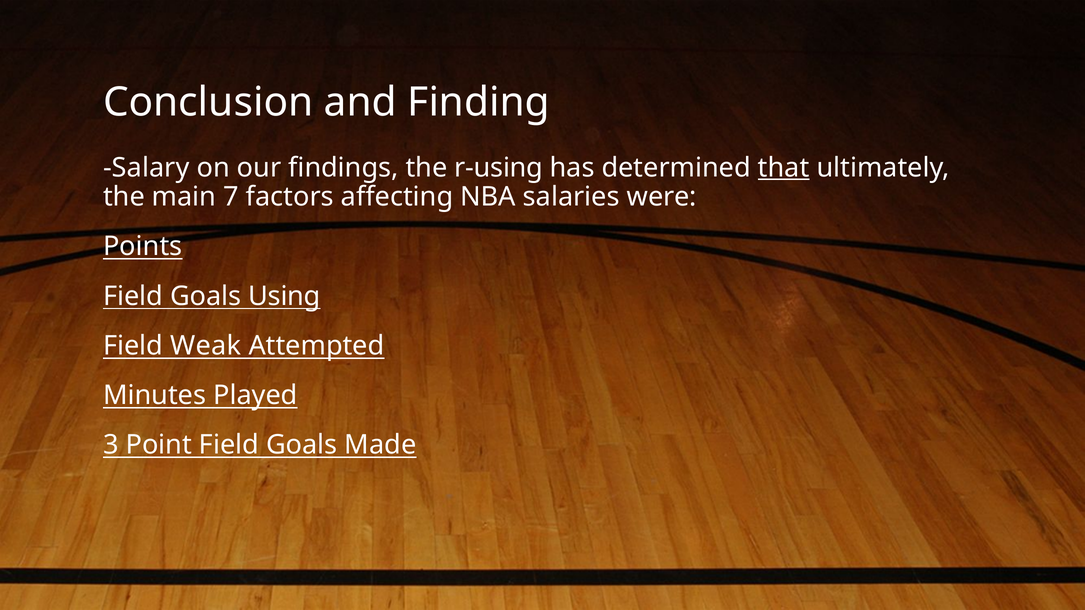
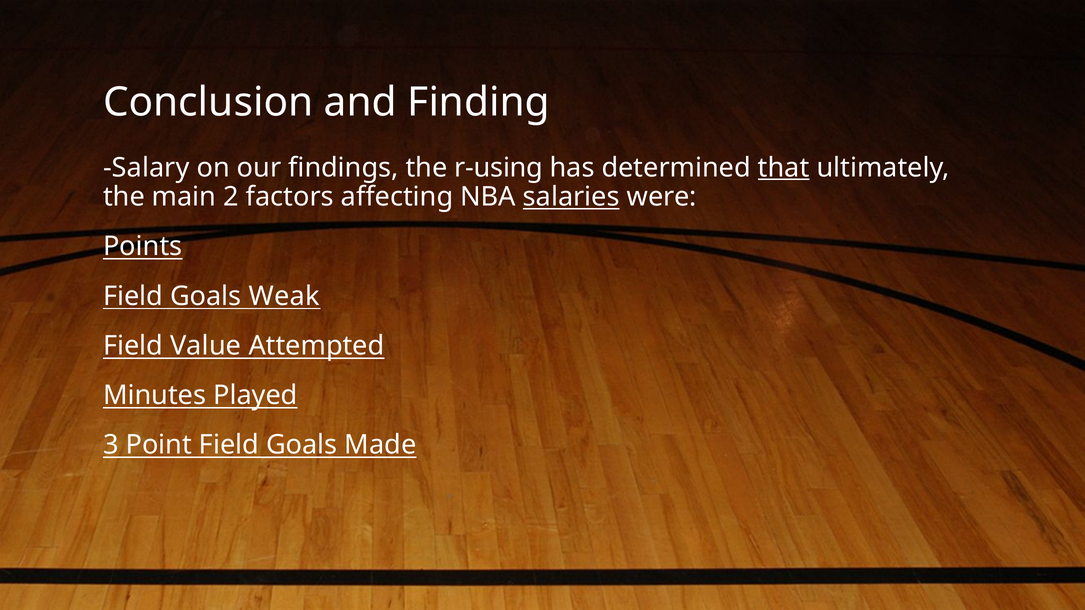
7: 7 -> 2 (231, 197)
salaries underline: none -> present (571, 197)
Using: Using -> Weak (284, 296)
Weak: Weak -> Value (206, 346)
